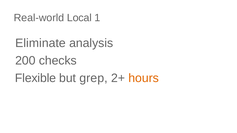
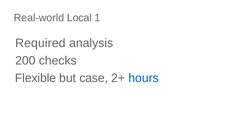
Eliminate: Eliminate -> Required (40, 43)
grep: grep -> case (94, 78)
hours colour: orange -> blue (144, 78)
